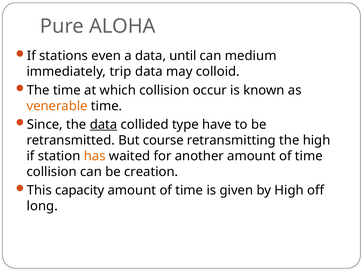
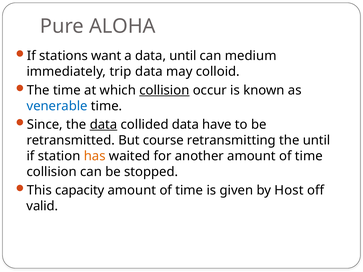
even: even -> want (106, 56)
collision underline: none -> present (164, 90)
venerable colour: orange -> blue (57, 106)
collided type: type -> data (185, 125)
the high: high -> until (317, 140)
creation: creation -> stopped (151, 172)
by High: High -> Host (289, 191)
long: long -> valid (42, 206)
